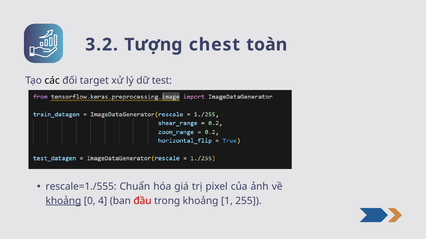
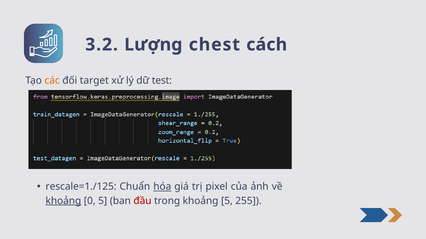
Tượng: Tượng -> Lượng (153, 45)
toàn: toàn -> cách (267, 45)
các colour: black -> orange (52, 81)
rescale=1./555: rescale=1./555 -> rescale=1./125 (81, 187)
hóa underline: none -> present (162, 187)
0 4: 4 -> 5 (103, 201)
khoảng 1: 1 -> 5 (227, 201)
